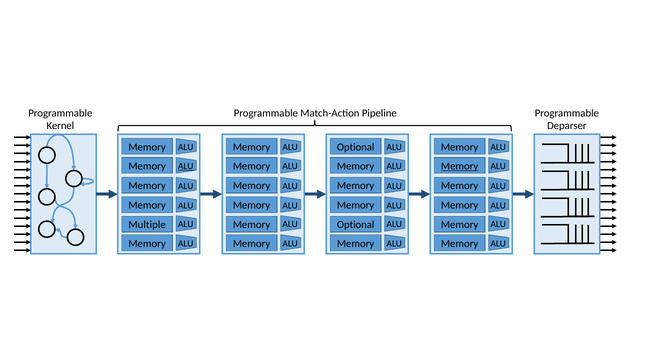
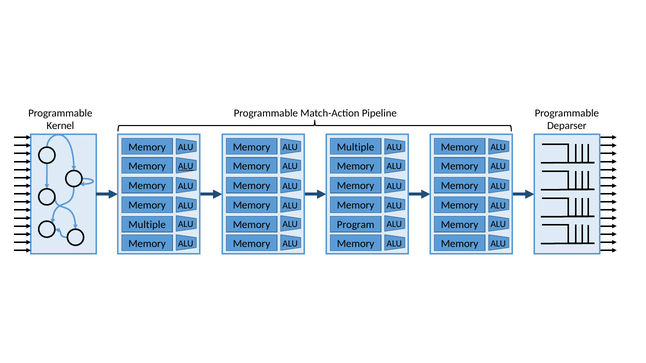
Optional: Optional -> Multiple (356, 147)
Memory underline: present -> none (460, 166)
Optional: Optional -> Program (356, 225)
